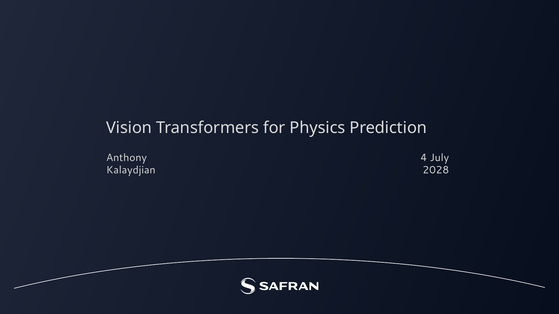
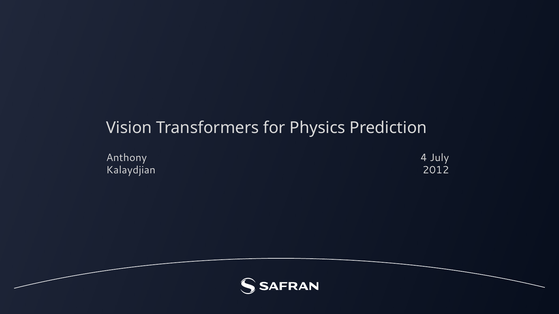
2028: 2028 -> 2012 (436, 170)
